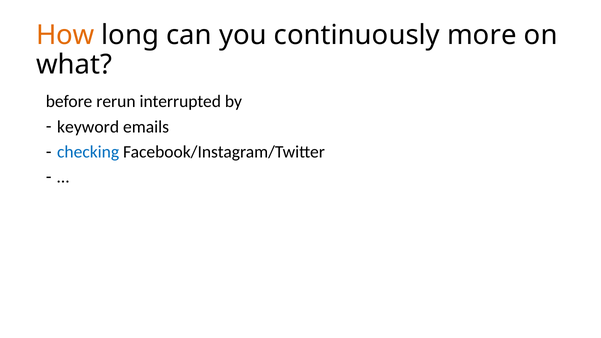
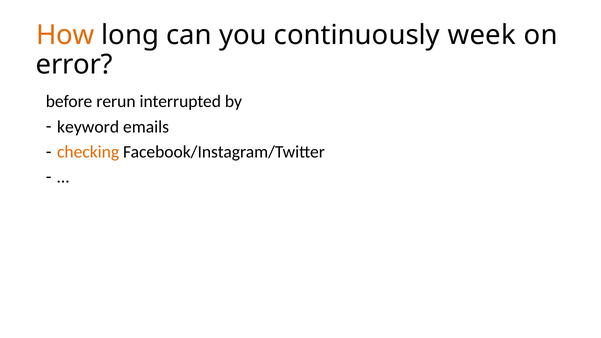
more: more -> week (482, 35)
what: what -> error (74, 65)
checking colour: blue -> orange (88, 152)
